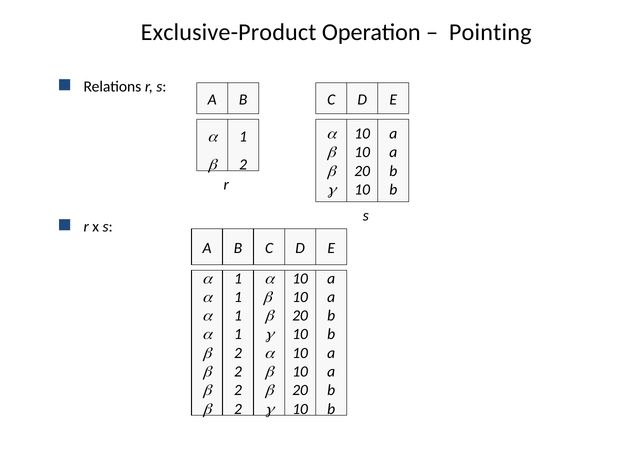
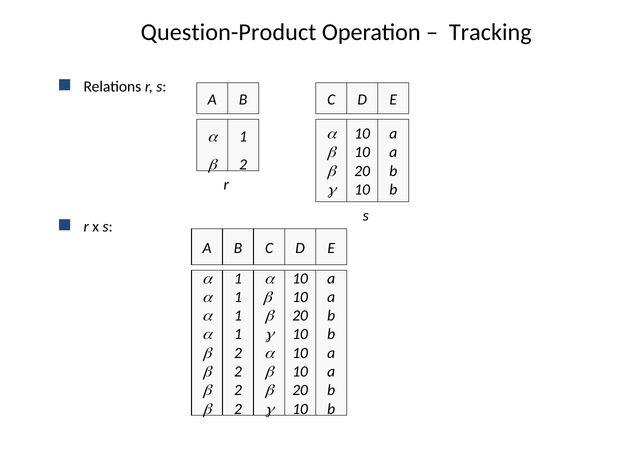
Exclusive-Product: Exclusive-Product -> Question-Product (229, 32)
Pointing: Pointing -> Tracking (490, 32)
